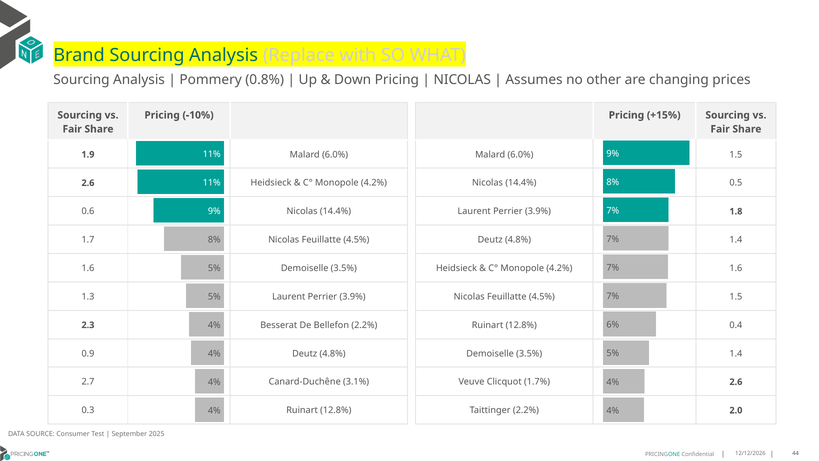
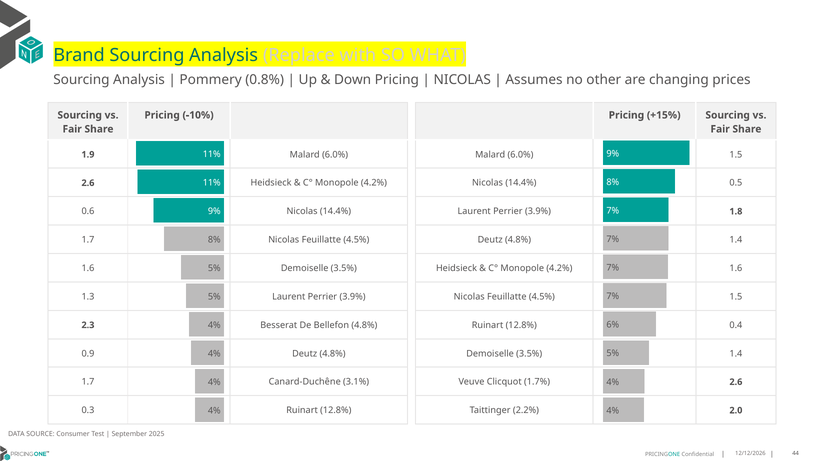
Bellefon 2.2%: 2.2% -> 4.8% (364, 325)
2.7: 2.7 -> 1.7 (88, 382)
